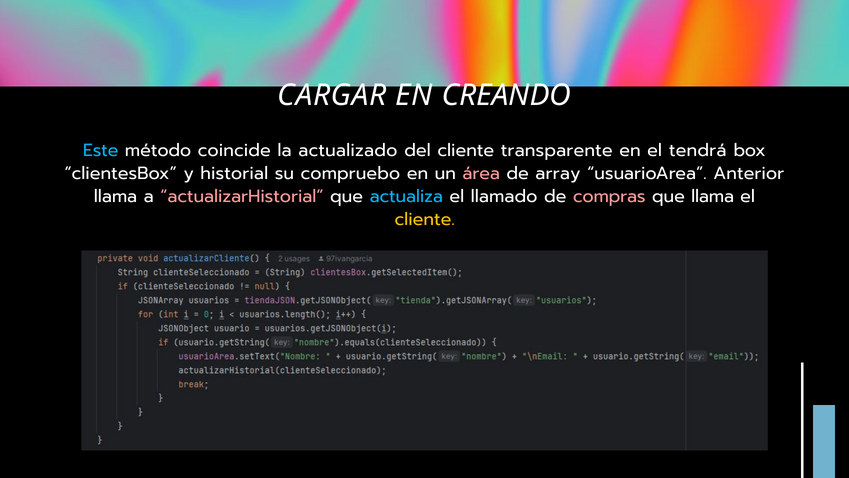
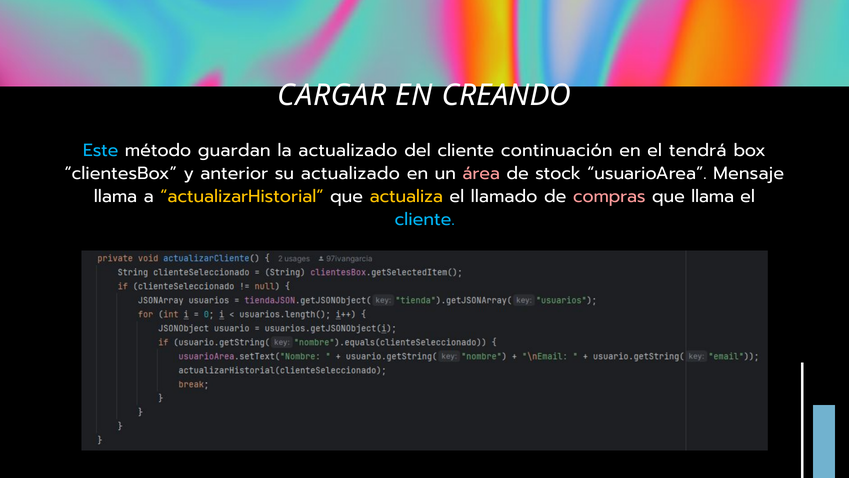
coincide: coincide -> guardan (234, 150)
transparente: transparente -> continuación (557, 150)
historial: historial -> anterior (234, 173)
su compruebo: compruebo -> actualizado (350, 173)
array: array -> stock (558, 173)
Anterior: Anterior -> Mensaje (749, 173)
actualizarHistorial colour: pink -> yellow (242, 196)
actualiza colour: light blue -> yellow (406, 196)
cliente colour: yellow -> light blue (425, 219)
